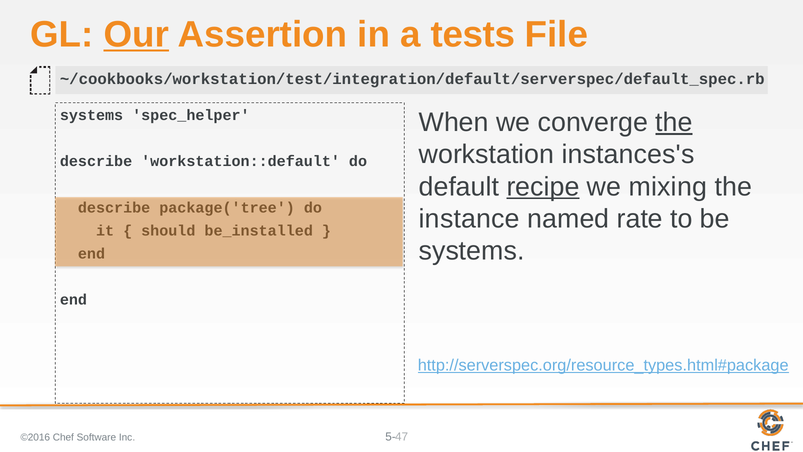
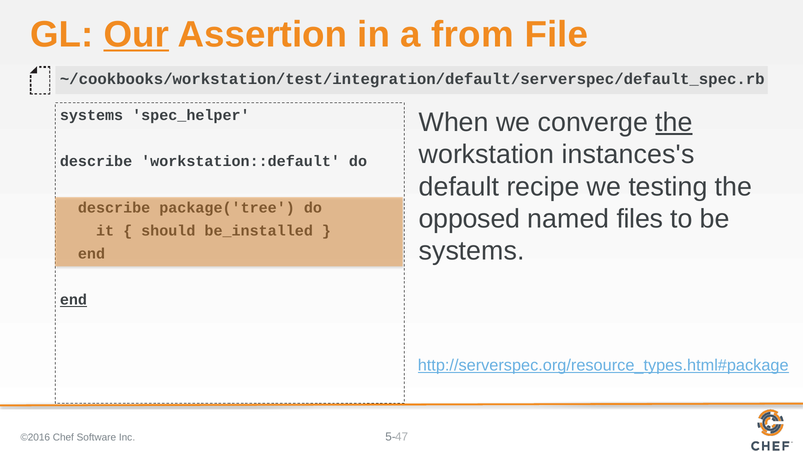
tests: tests -> from (473, 35)
recipe underline: present -> none (543, 187)
mixing: mixing -> testing (668, 187)
instance: instance -> opposed (470, 219)
rate: rate -> files (640, 219)
end underline: none -> present (73, 300)
